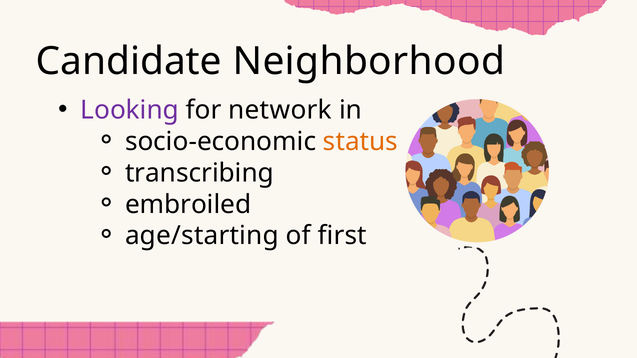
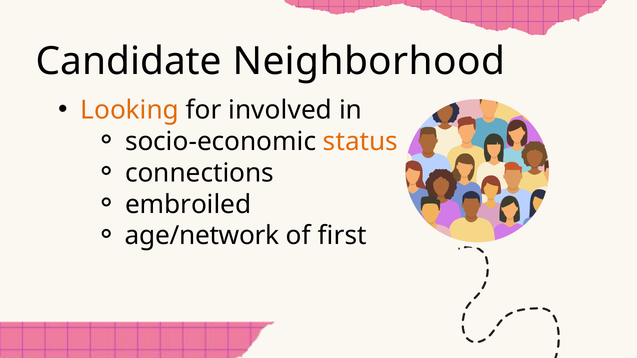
Looking colour: purple -> orange (130, 110)
network: network -> involved (280, 110)
transcribing: transcribing -> connections (199, 173)
age/starting: age/starting -> age/network (202, 236)
